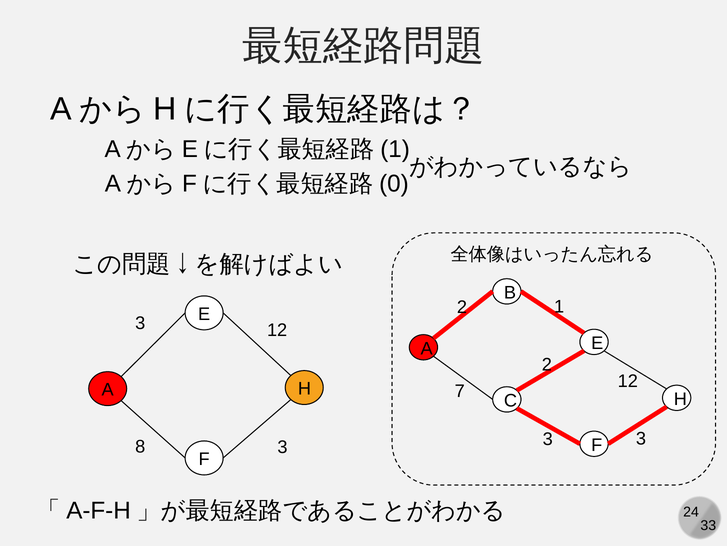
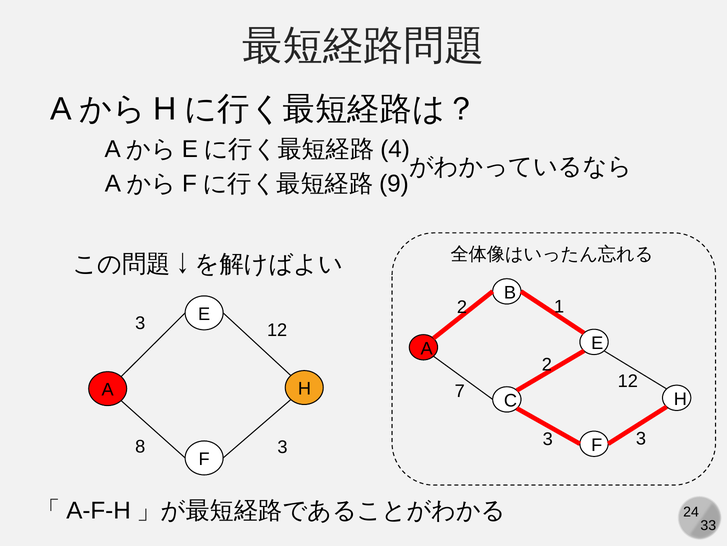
1: 1 -> 4 (395, 149)
0: 0 -> 9 (394, 184)
